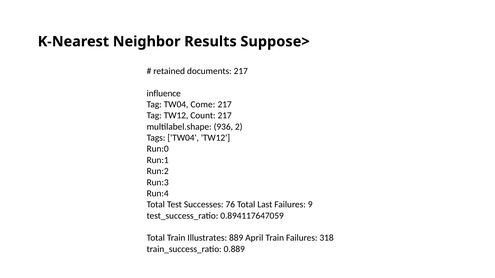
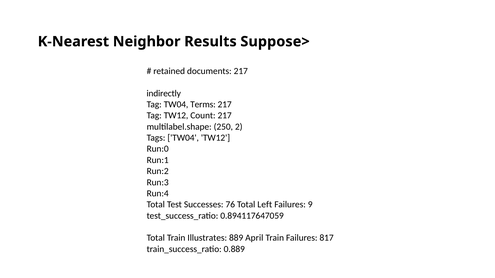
influence: influence -> indirectly (164, 93)
Come: Come -> Terms (203, 105)
936: 936 -> 250 (223, 127)
Last: Last -> Left (265, 205)
318: 318 -> 817 (327, 238)
